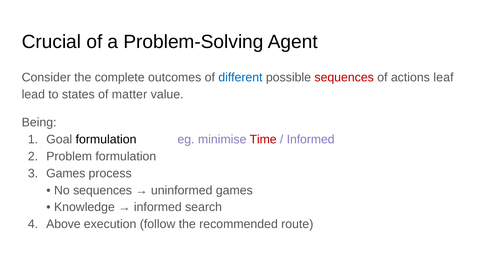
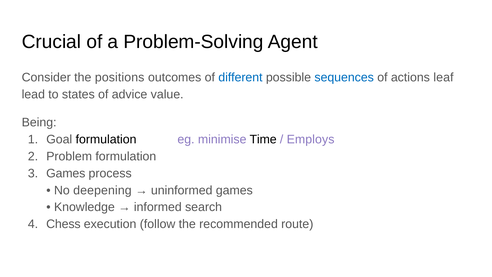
complete: complete -> positions (120, 77)
sequences colour: red -> blue (344, 77)
matter: matter -> advice (130, 94)
Time colour: red -> black (263, 139)
Informed: Informed -> Employs (311, 139)
No sequences: sequences -> deepening (102, 190)
Above: Above -> Chess (63, 224)
